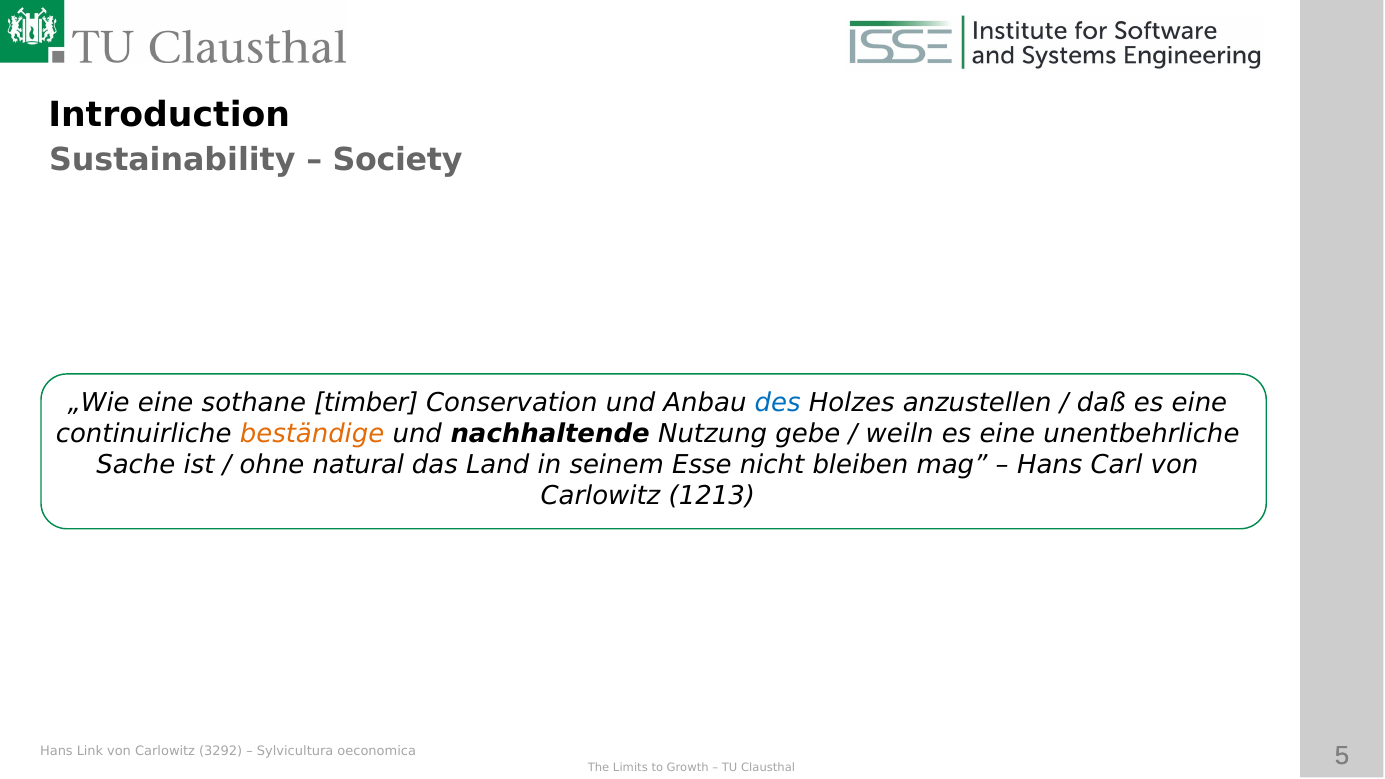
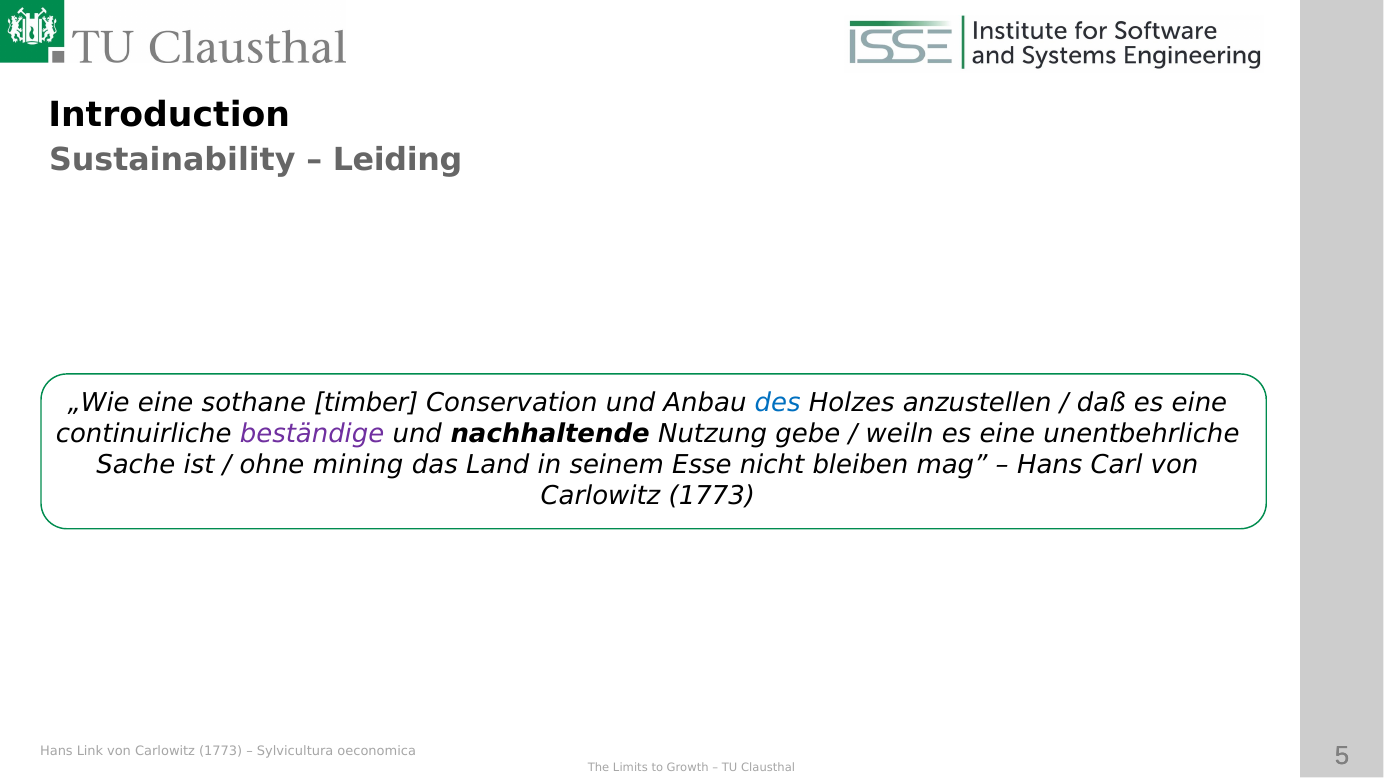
Society: Society -> Leiding (398, 160)
beständige colour: orange -> purple (312, 434)
natural: natural -> mining (358, 465)
1213: 1213 -> 1773 (712, 496)
3292: 3292 -> 1773 (221, 751)
